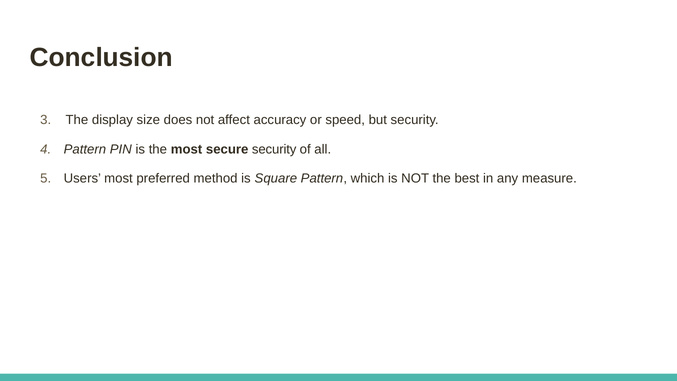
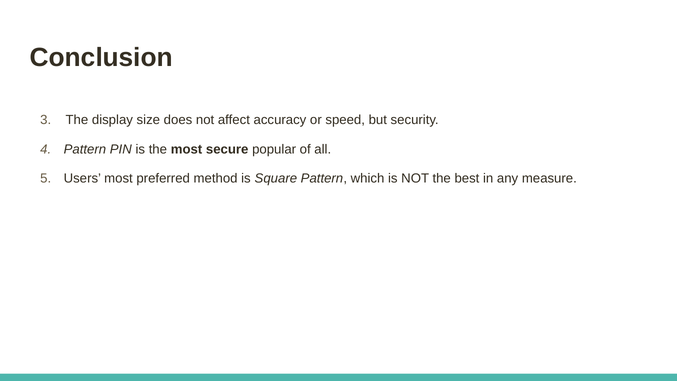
secure security: security -> popular (274, 149)
